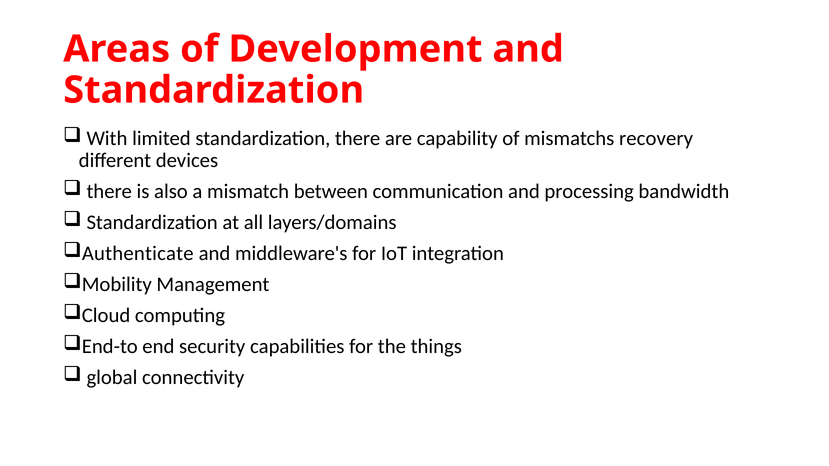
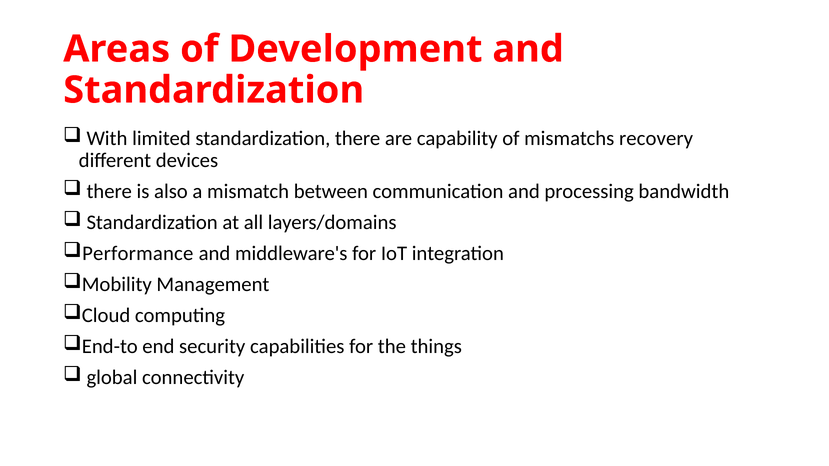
Authenticate: Authenticate -> Performance (138, 254)
